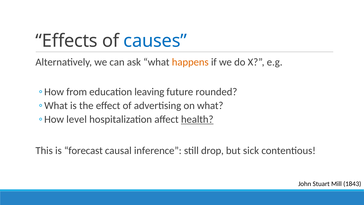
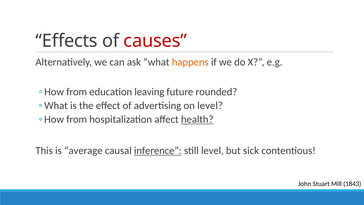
causes colour: blue -> red (155, 41)
on what: what -> level (210, 106)
level: level -> from (77, 119)
forecast: forecast -> average (83, 151)
inference underline: none -> present (158, 151)
still drop: drop -> level (212, 151)
